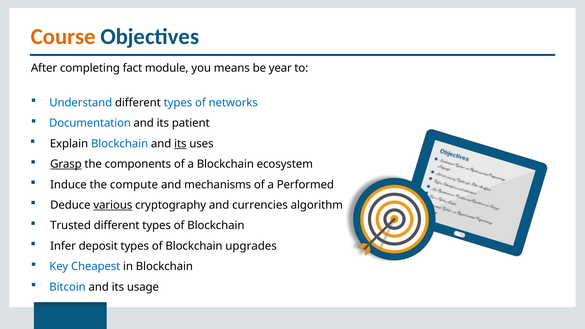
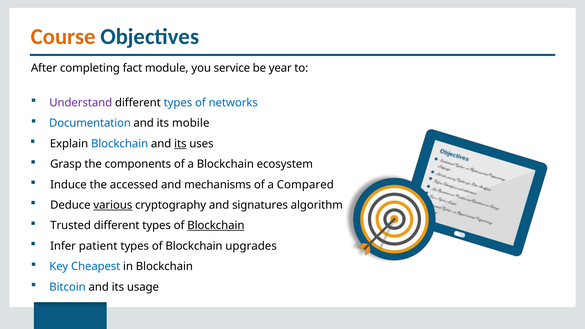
means: means -> service (232, 68)
Understand colour: blue -> purple (81, 103)
patient: patient -> mobile (191, 123)
Grasp underline: present -> none (66, 164)
compute: compute -> accessed (134, 185)
Performed: Performed -> Compared (305, 185)
currencies: currencies -> signatures (260, 205)
Blockchain underline: none -> present (216, 226)
deposit: deposit -> patient (98, 246)
